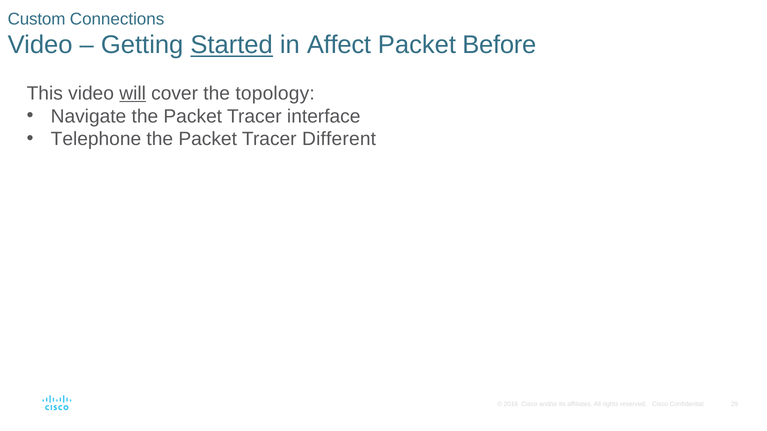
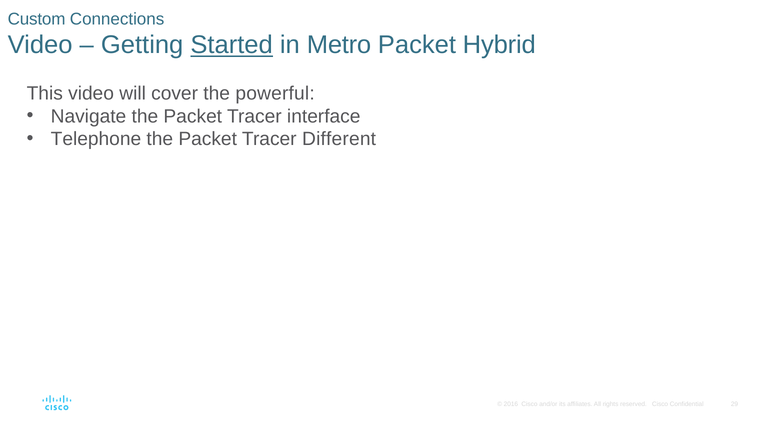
Affect: Affect -> Metro (339, 45)
Before: Before -> Hybrid (499, 45)
will underline: present -> none (133, 93)
topology: topology -> powerful (275, 93)
